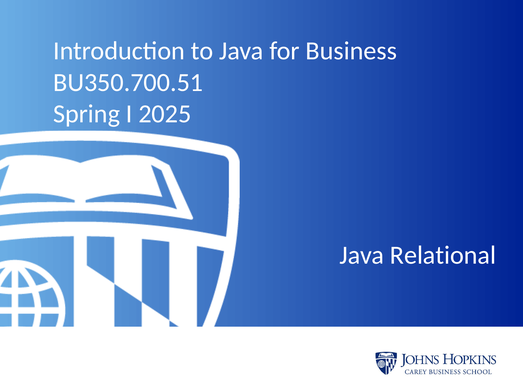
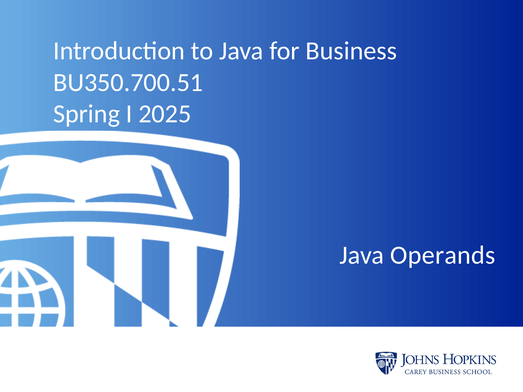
Relational: Relational -> Operands (443, 255)
